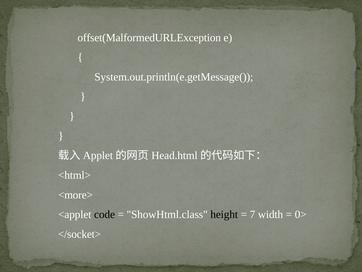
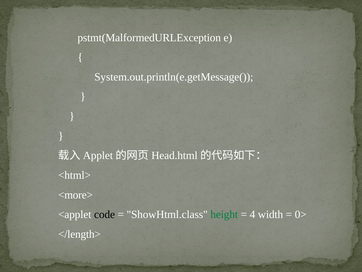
offset(MalformedURLException: offset(MalformedURLException -> pstmt(MalformedURLException (149, 38)
height colour: black -> green (224, 214)
7: 7 -> 4 (253, 214)
</socket>: </socket> -> </length> (79, 234)
